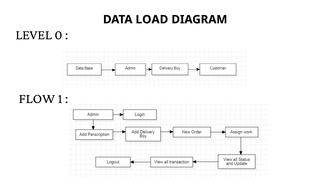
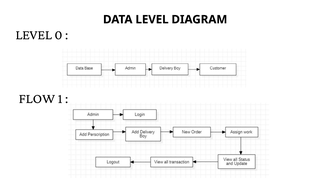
DATA LOAD: LOAD -> LEVEL (152, 19)
